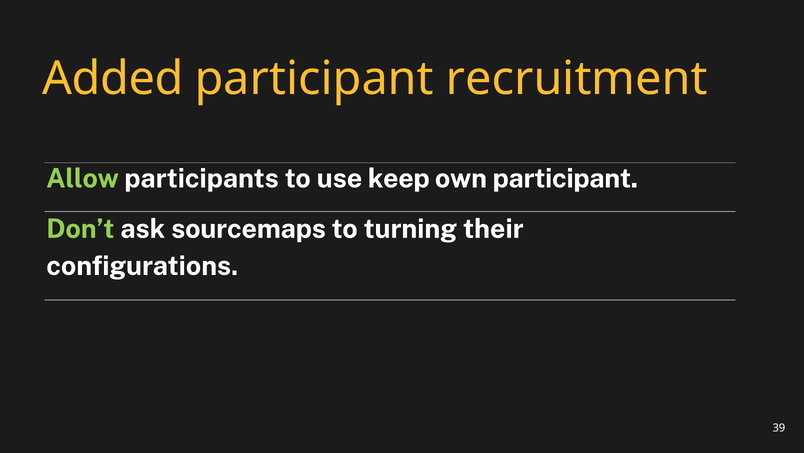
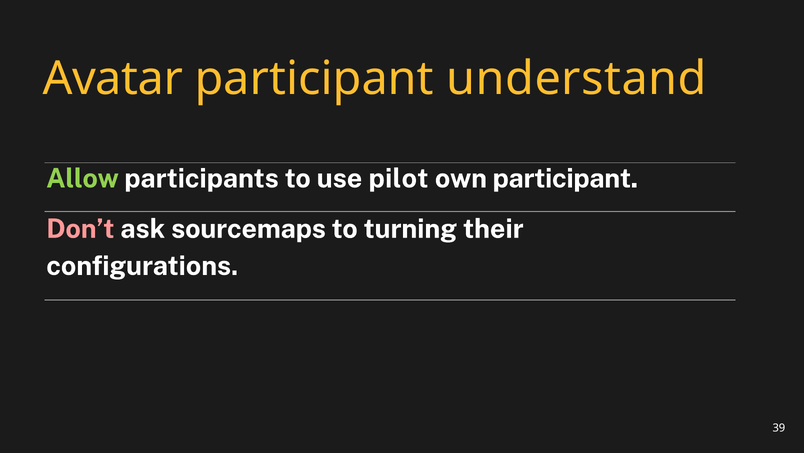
Added: Added -> Avatar (113, 79)
recruitment: recruitment -> understand (576, 79)
keep: keep -> pilot (398, 178)
Don’t colour: light green -> pink (80, 229)
